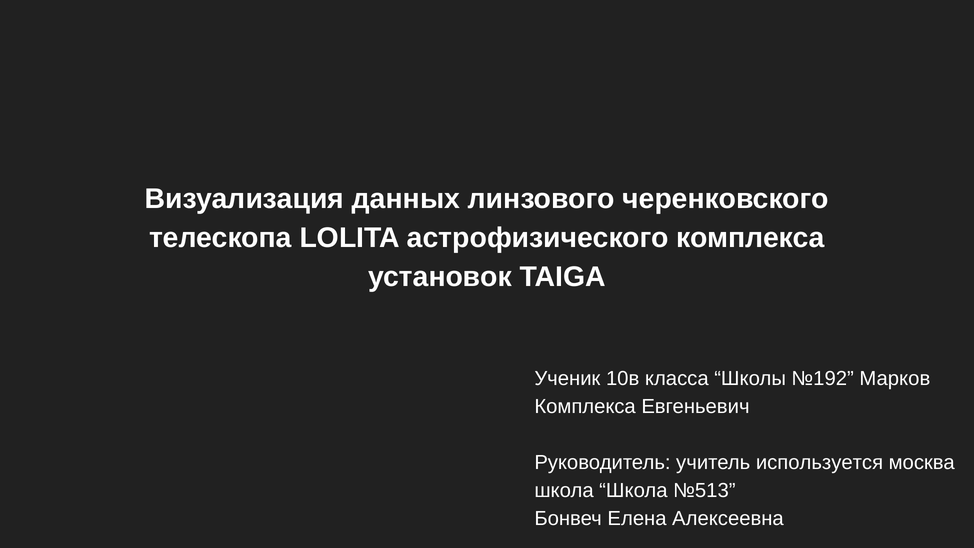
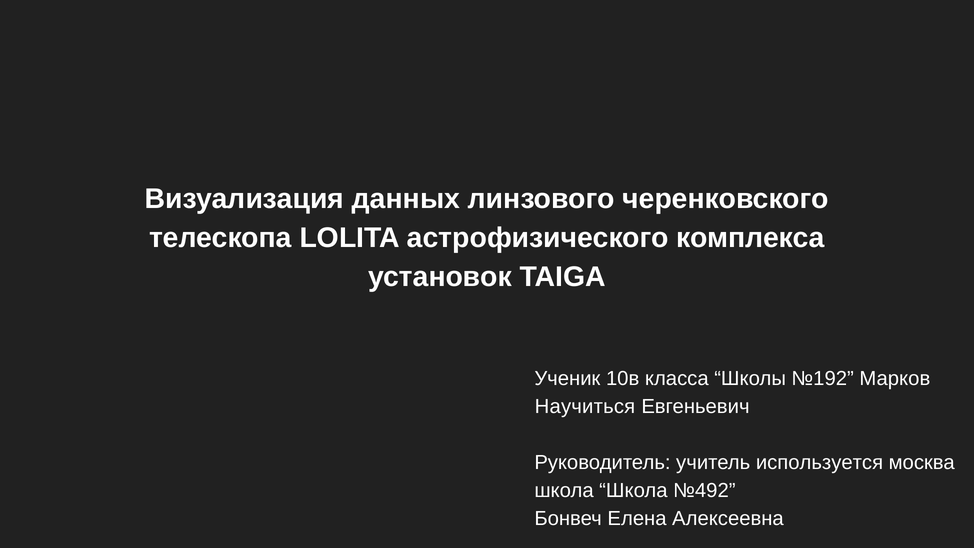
Комплекса: Комплекса -> Научиться (585, 406)
№513: №513 -> №492 (704, 490)
